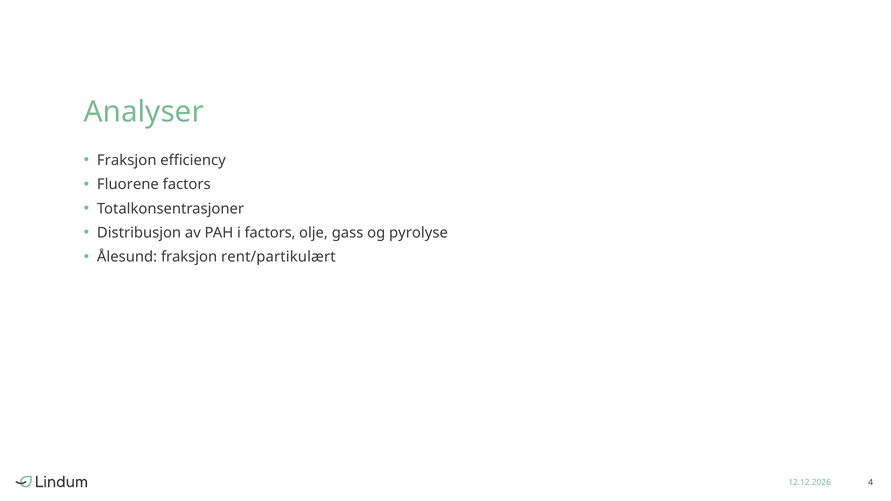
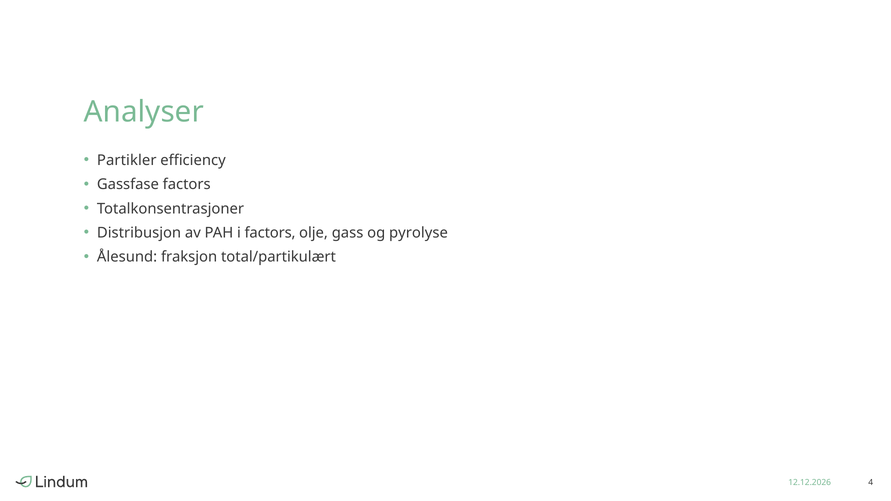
Fraksjon: Fraksjon -> Partikler (127, 160)
Fluorene: Fluorene -> Gassfase (128, 185)
rent/partikulært: rent/partikulært -> total/partikulært (278, 257)
